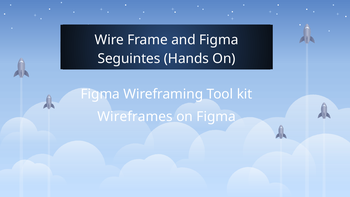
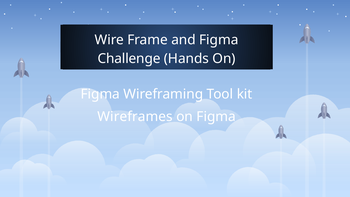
Seguintes: Seguintes -> Challenge (129, 59)
